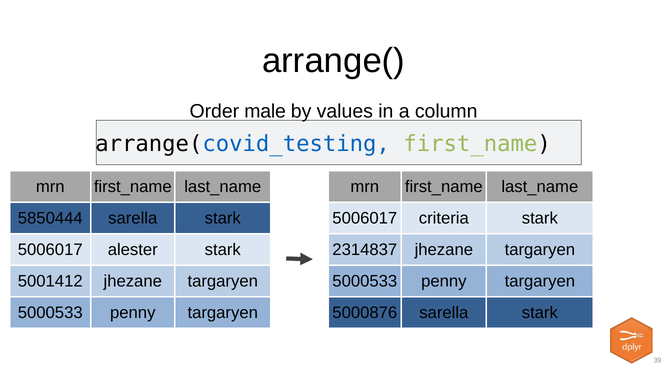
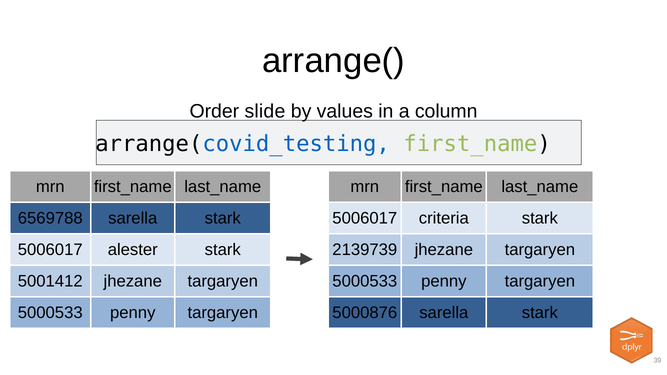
male: male -> slide (265, 111)
5850444: 5850444 -> 6569788 (50, 218)
2314837: 2314837 -> 2139739 (365, 250)
